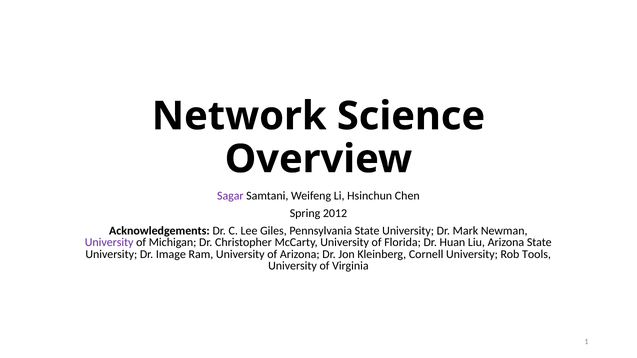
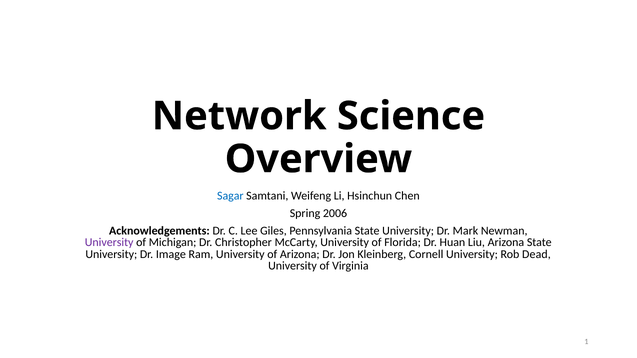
Sagar colour: purple -> blue (230, 196)
2012: 2012 -> 2006 (335, 214)
Tools: Tools -> Dead (536, 254)
